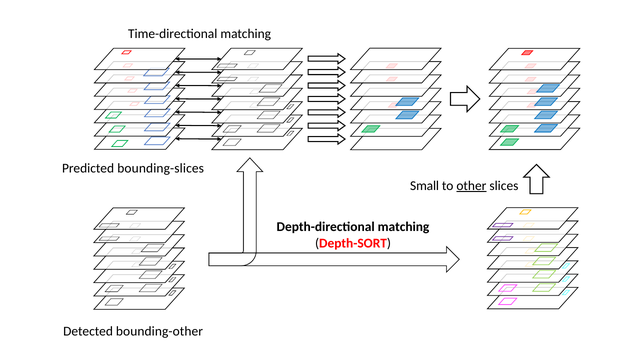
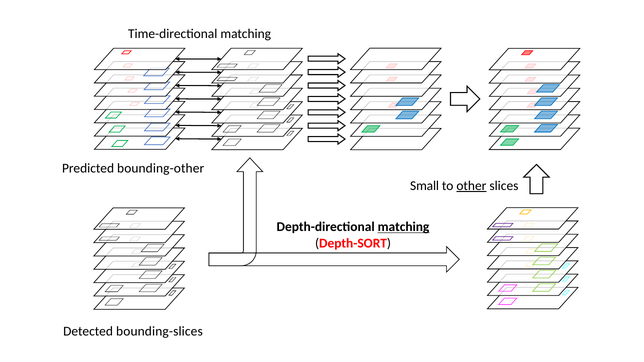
bounding-slices: bounding-slices -> bounding-other (161, 169)
matching underline: none -> present (404, 227)
bounding-other: bounding-other -> bounding-slices (159, 331)
